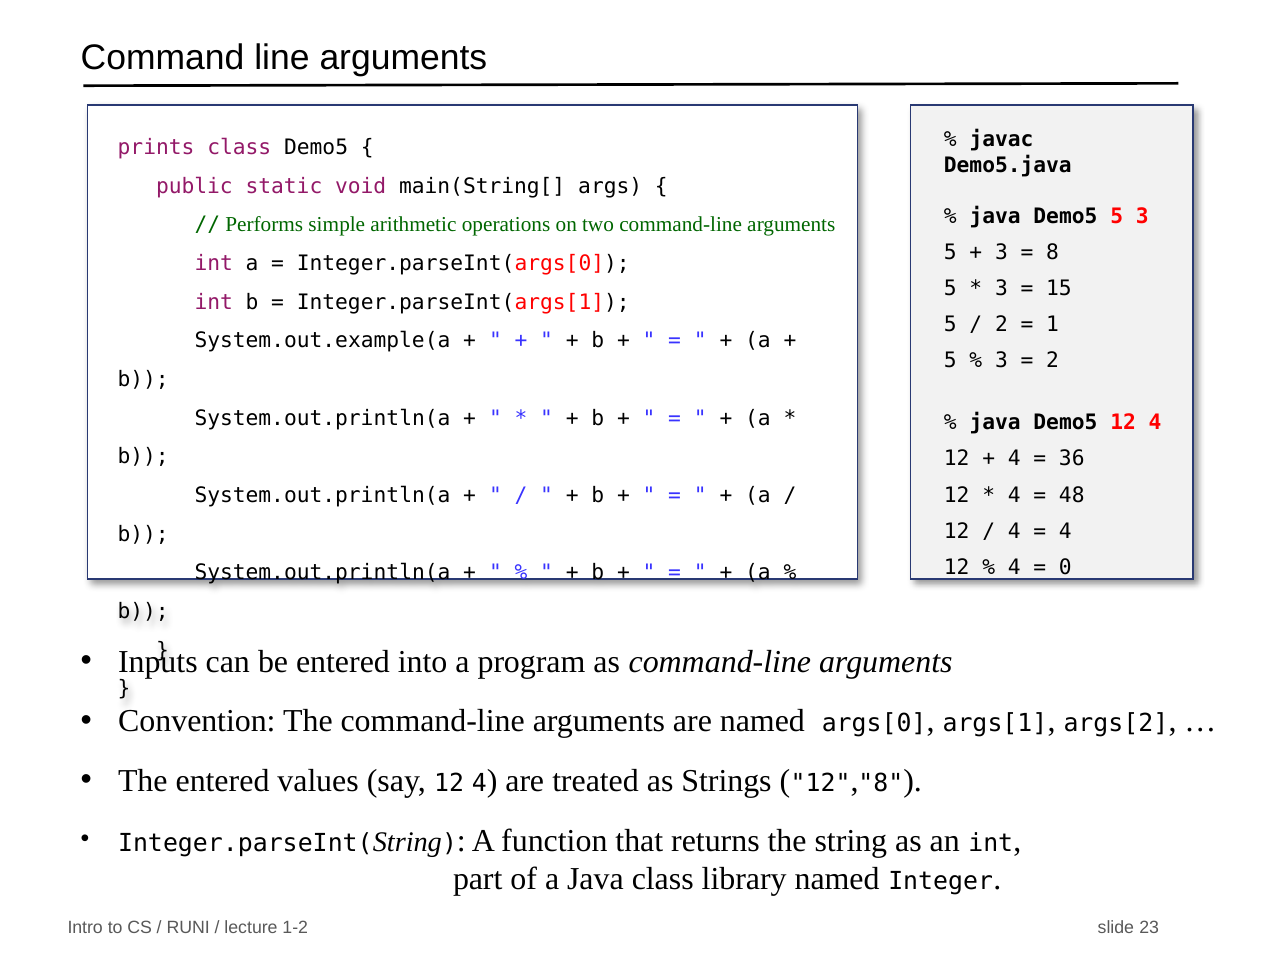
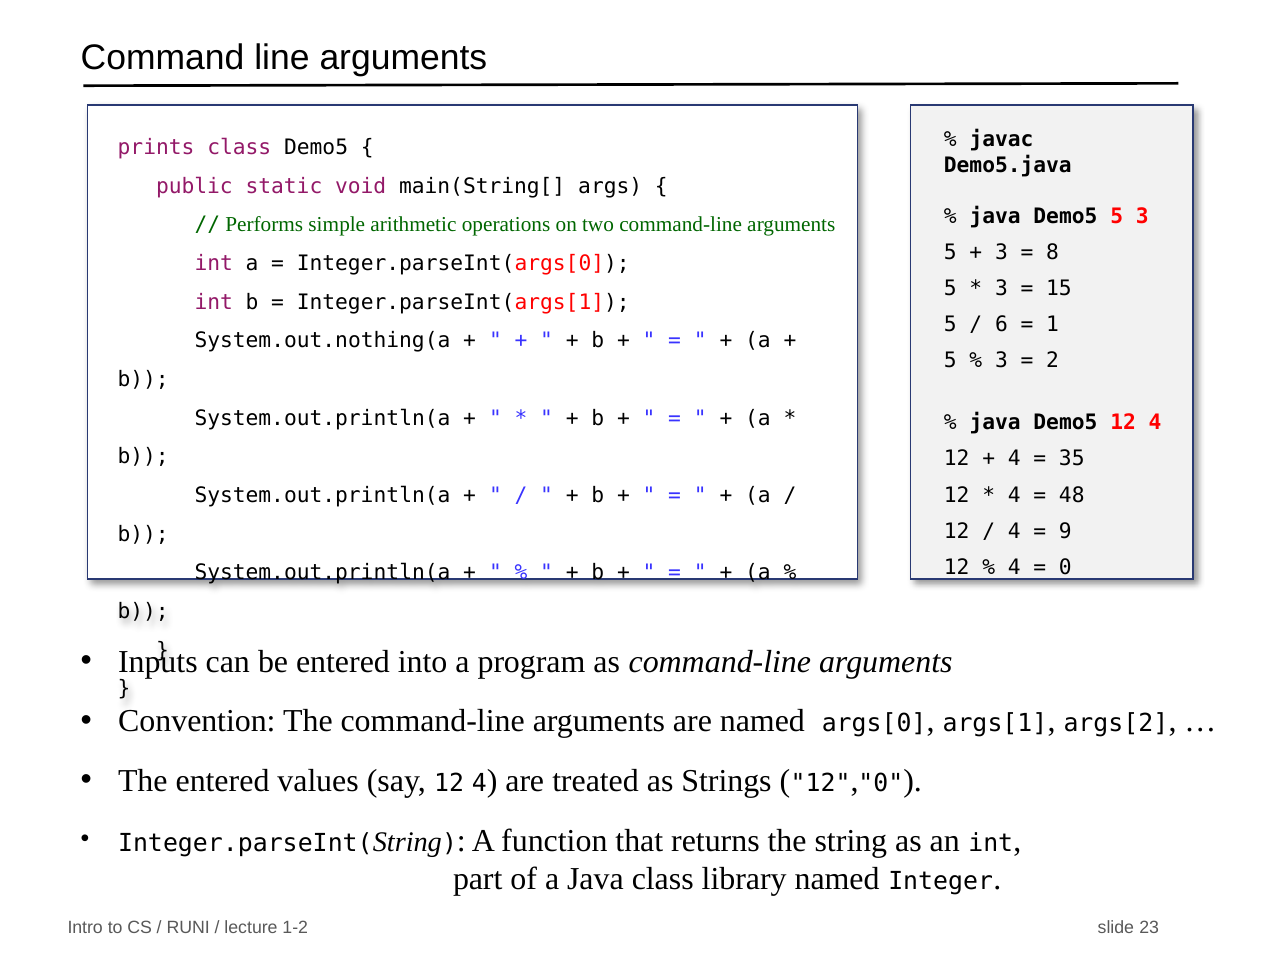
2: 2 -> 6 (1001, 325)
System.out.example(a: System.out.example(a -> System.out.nothing(a (322, 341)
36: 36 -> 35 (1072, 459)
4: 4 -> 9 (1065, 531)
8: 8 -> 0 (881, 783)
